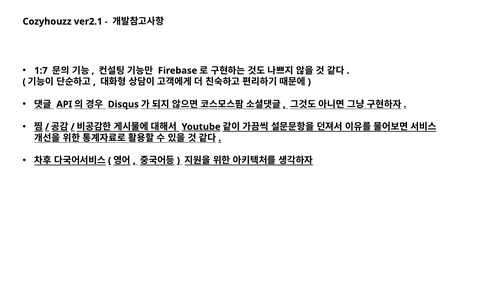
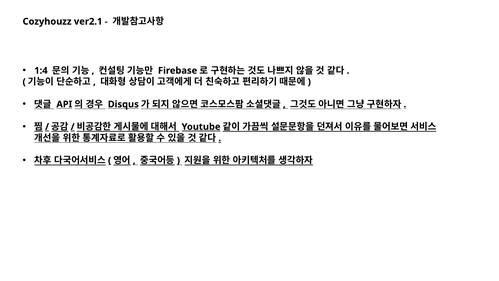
1:7: 1:7 -> 1:4 (41, 71)
